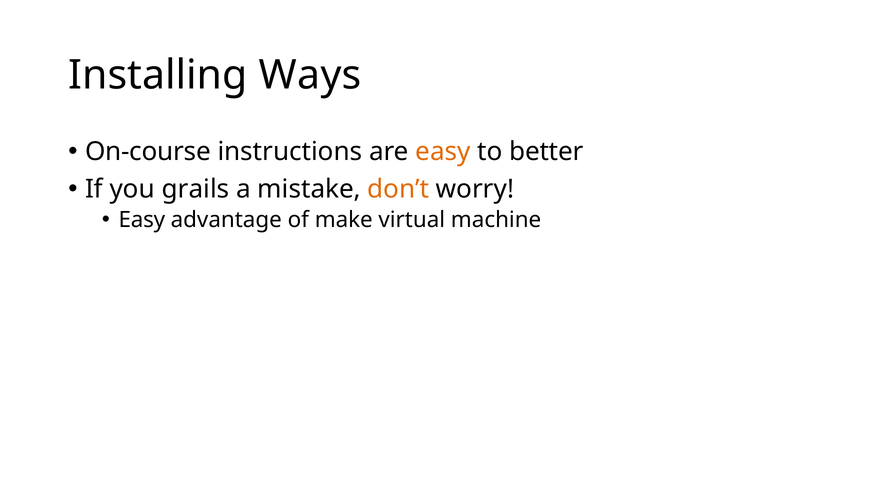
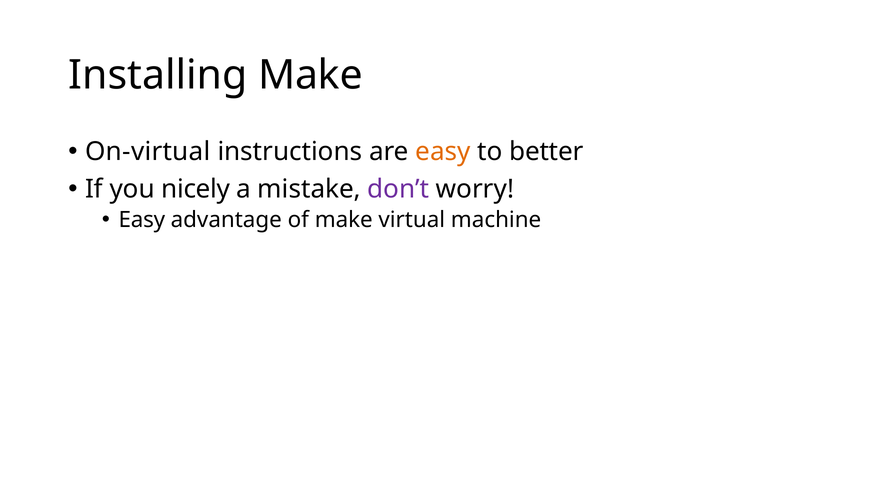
Installing Ways: Ways -> Make (310, 75)
On-course: On-course -> On-virtual (148, 151)
grails: grails -> nicely (196, 189)
don’t colour: orange -> purple (398, 189)
